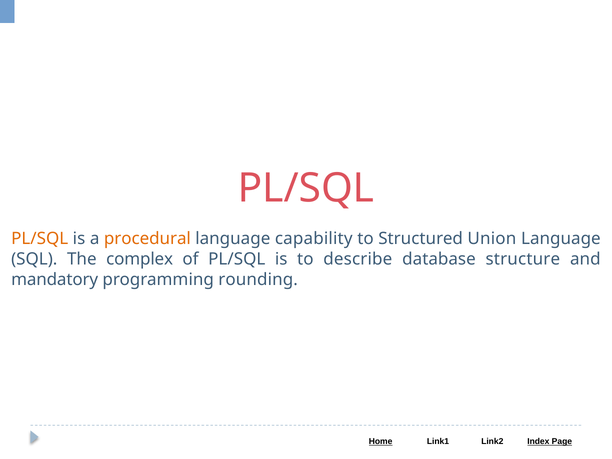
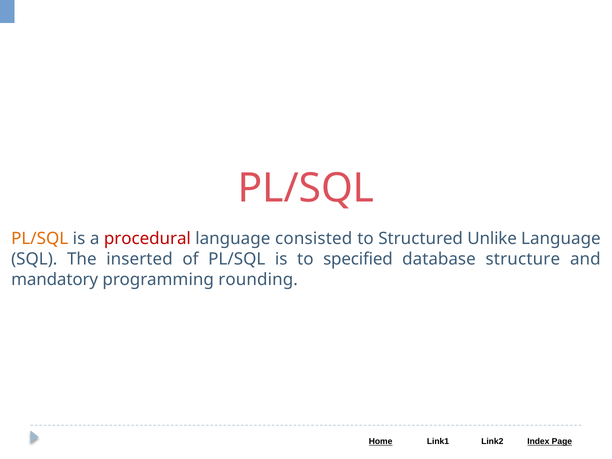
procedural colour: orange -> red (147, 239)
capability: capability -> consisted (314, 239)
Union: Union -> Unlike (492, 239)
complex: complex -> inserted (140, 259)
describe: describe -> specified (358, 259)
